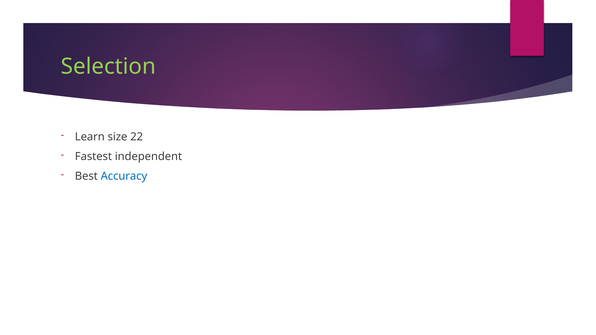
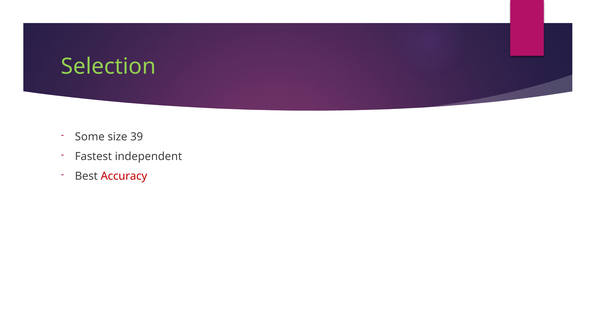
Learn: Learn -> Some (90, 137)
22: 22 -> 39 (137, 137)
Accuracy colour: blue -> red (124, 176)
